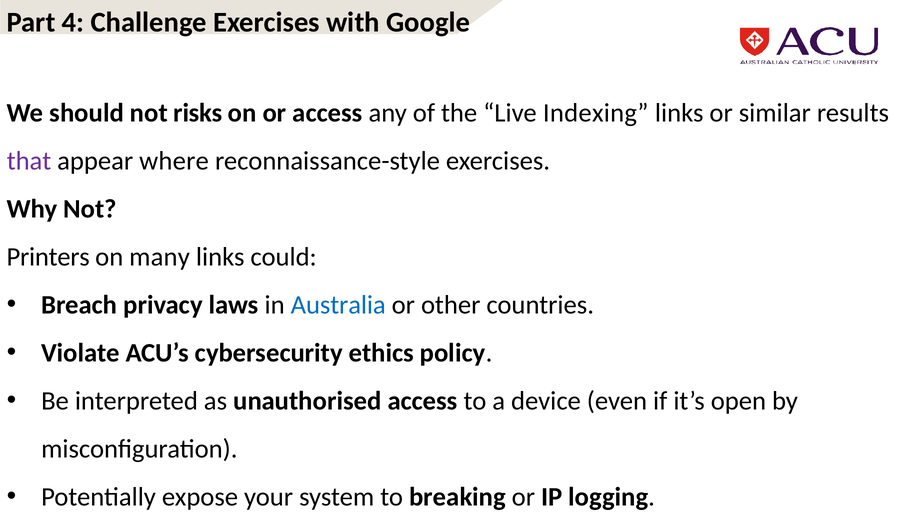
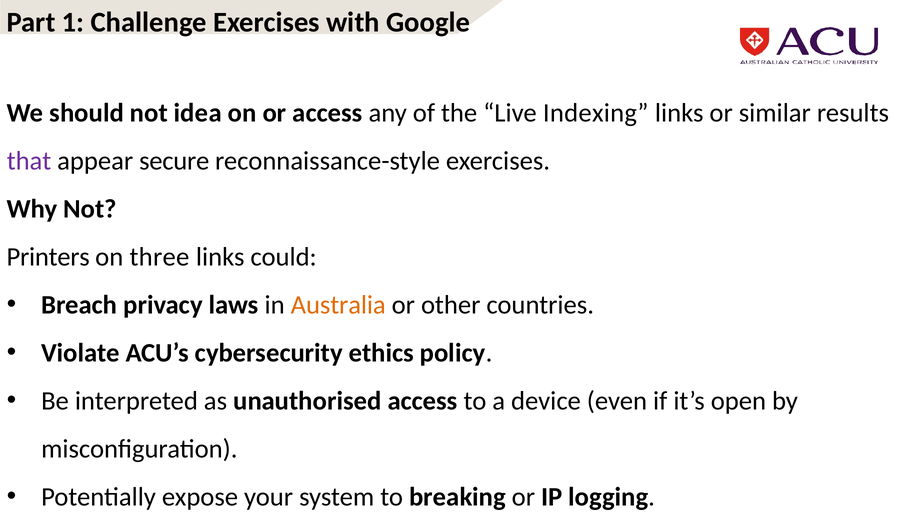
4: 4 -> 1 (73, 23)
risks: risks -> idea (198, 113)
where: where -> secure (174, 161)
many: many -> three (159, 257)
Australia colour: blue -> orange (338, 305)
